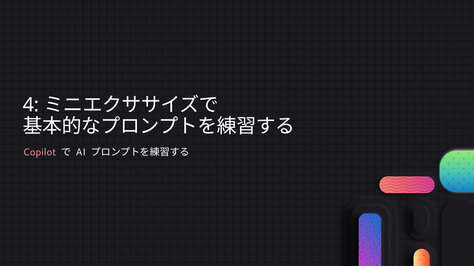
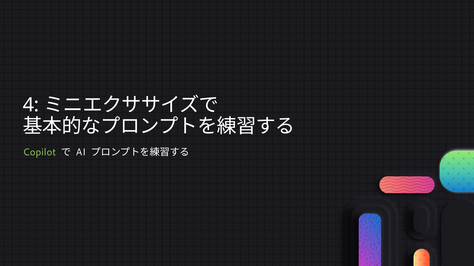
Copilot colour: pink -> light green (39, 152)
